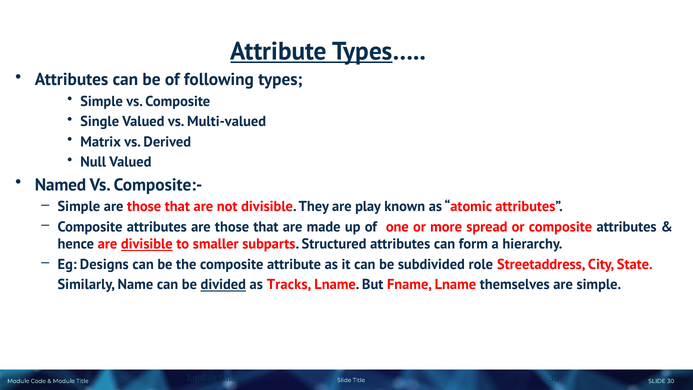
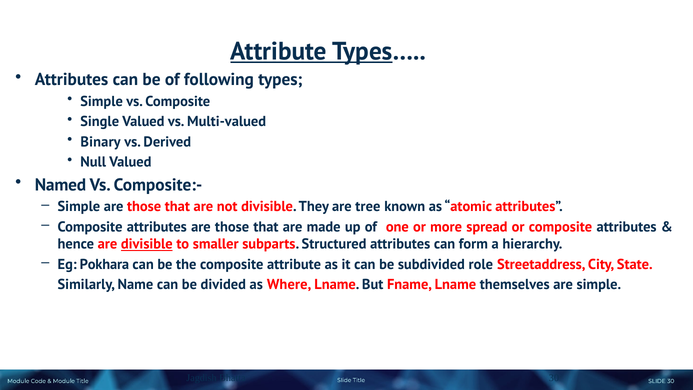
Matrix: Matrix -> Binary (101, 142)
play: play -> tree (368, 207)
Designs: Designs -> Pokhara (104, 264)
divided underline: present -> none (223, 285)
Tracks: Tracks -> Where (289, 285)
